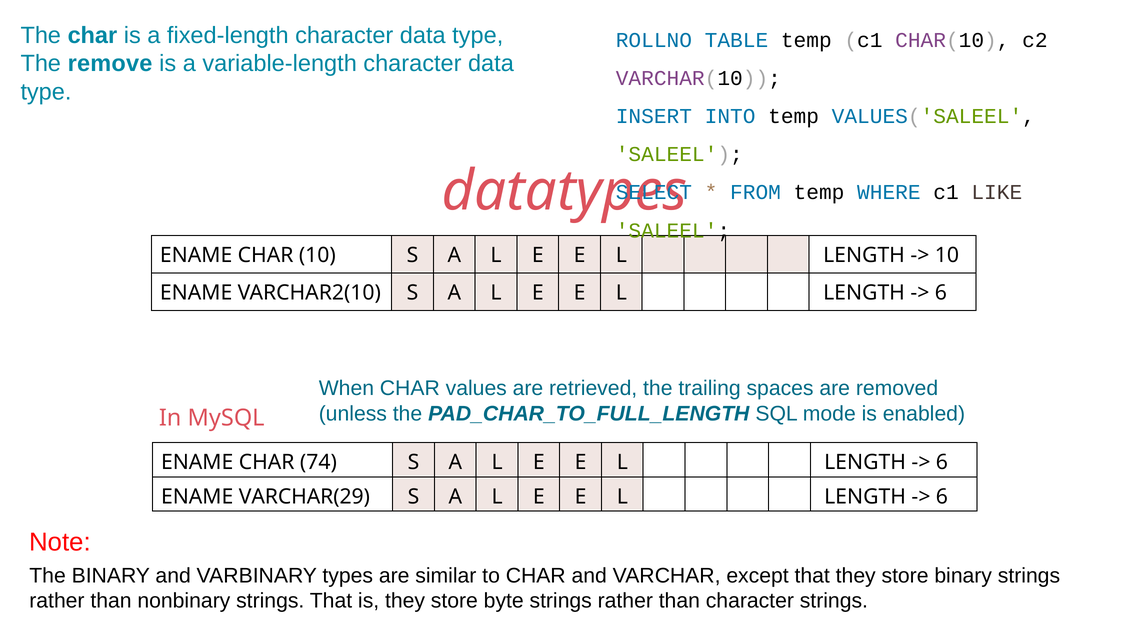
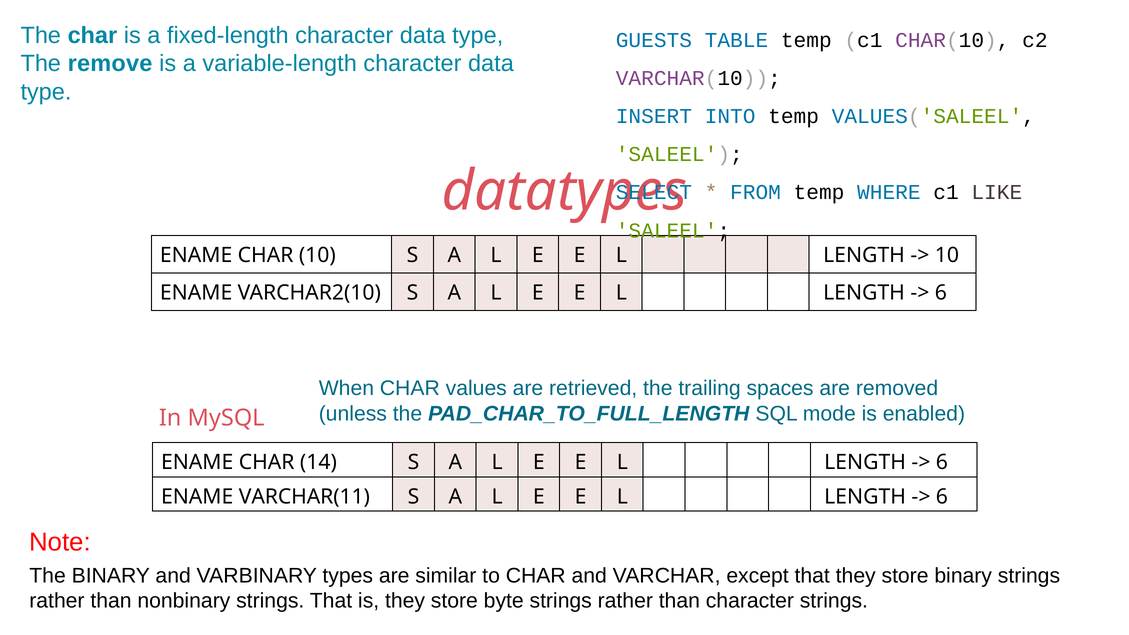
ROLLNO: ROLLNO -> GUESTS (654, 40)
74: 74 -> 14 (318, 463)
VARCHAR(29: VARCHAR(29 -> VARCHAR(11 (304, 497)
